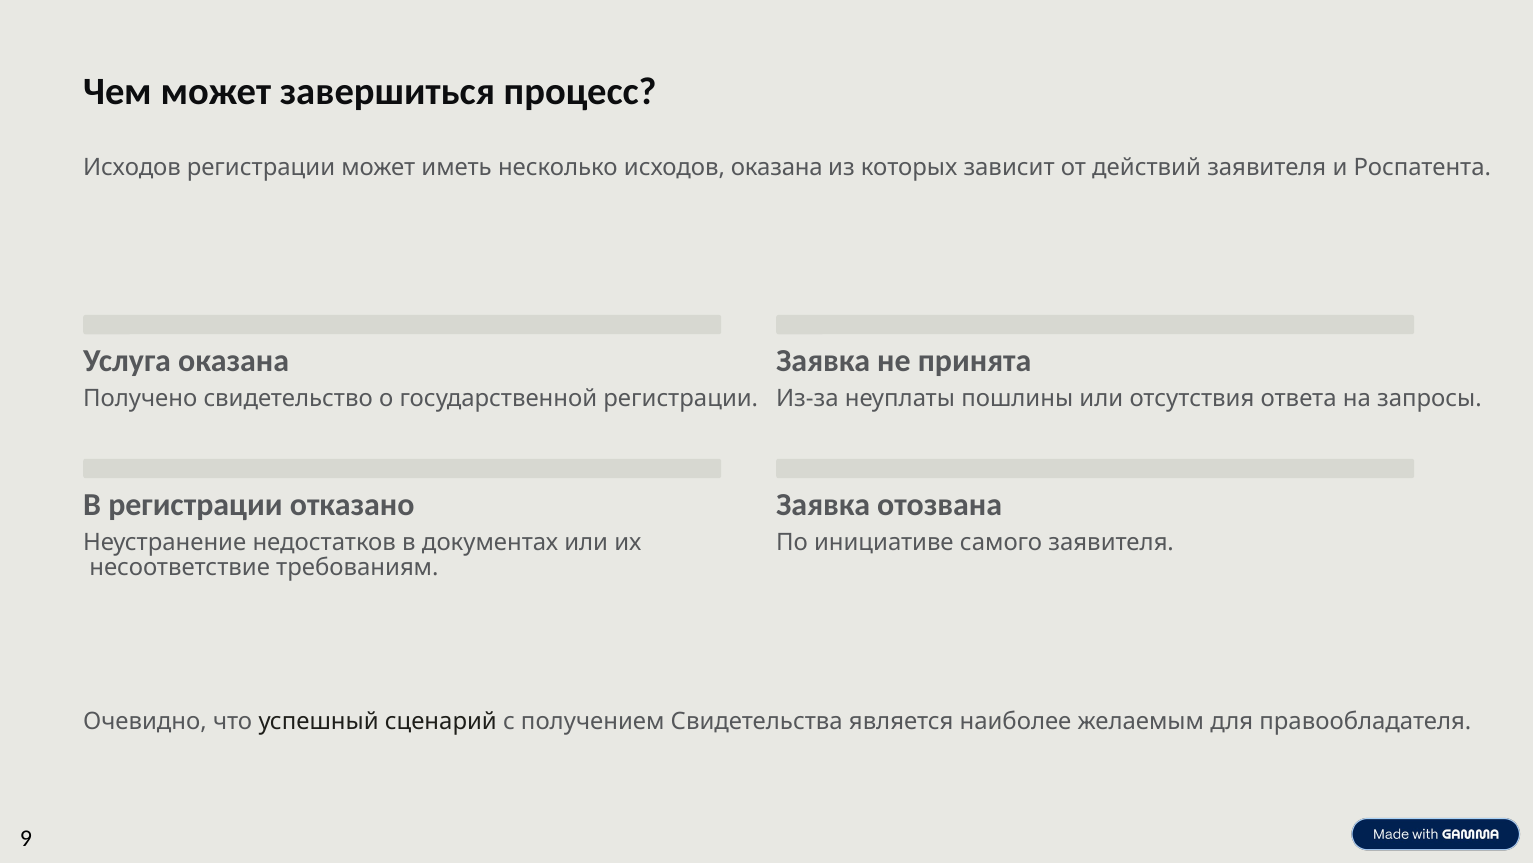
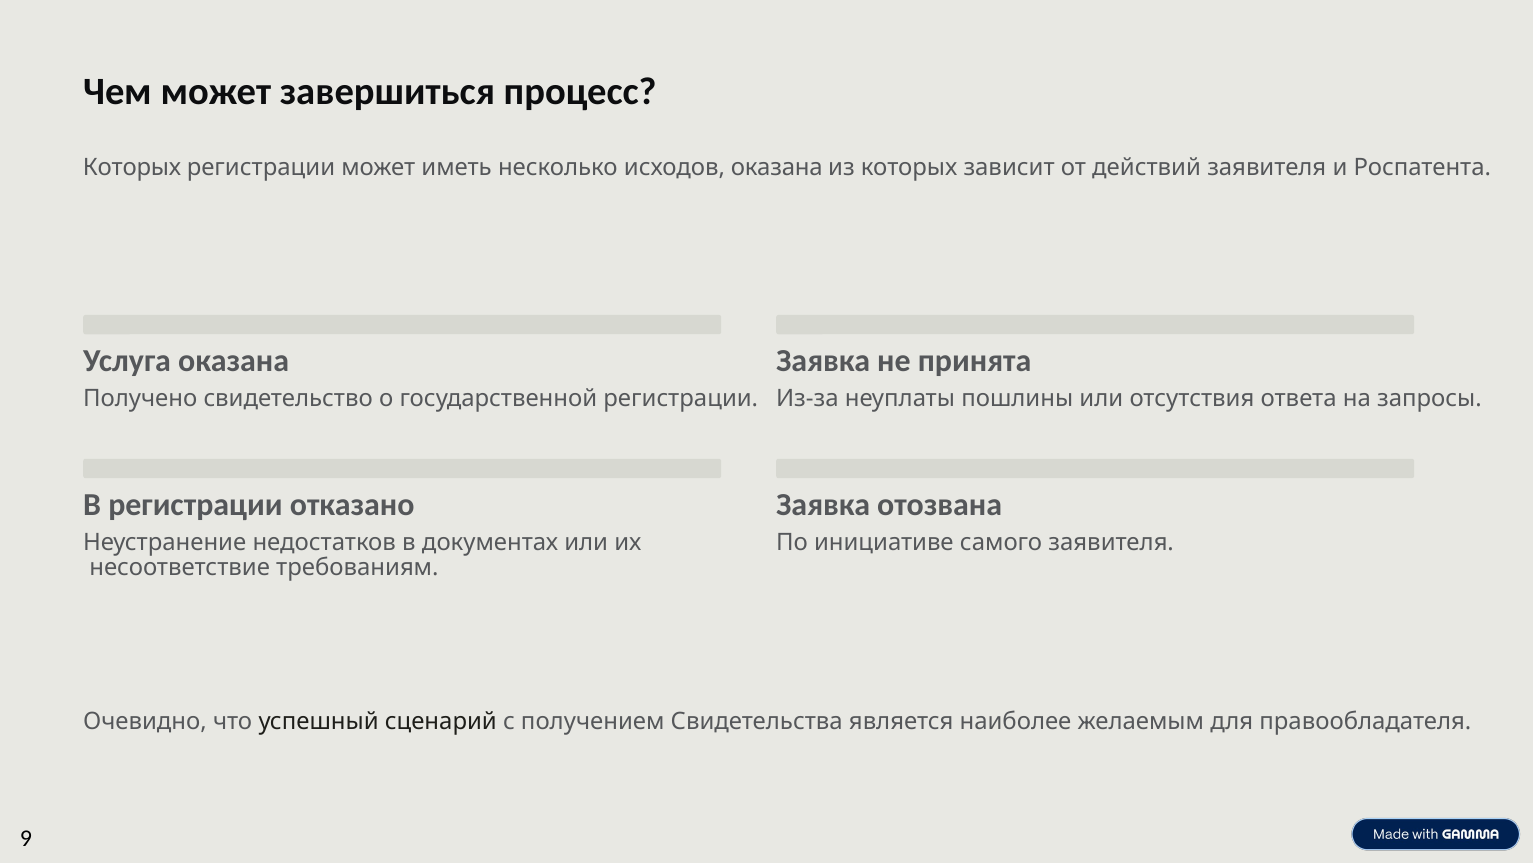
Исходов: Исходов -> Которых (132, 168)
